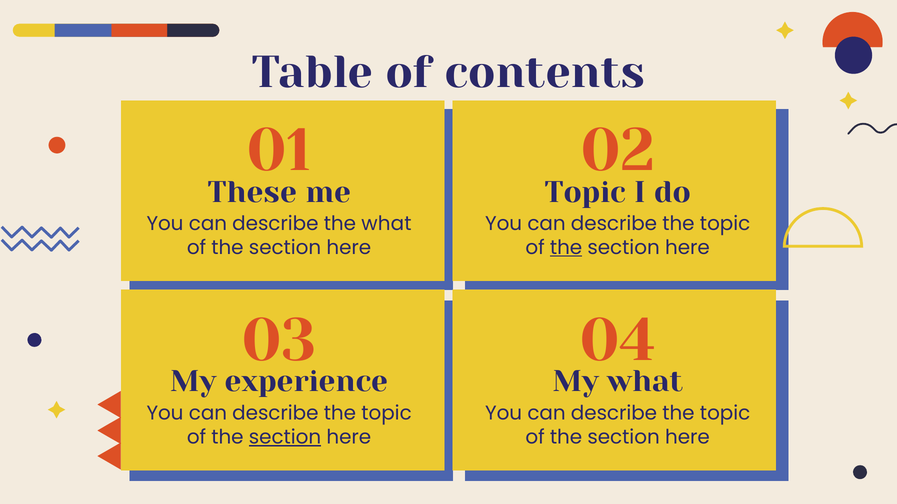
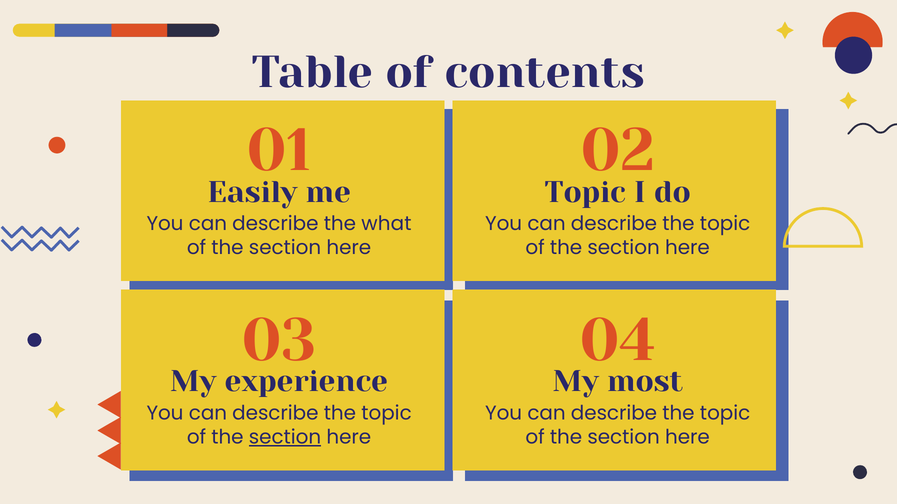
These: These -> Easily (253, 193)
the underline: present -> none (566, 248)
My what: what -> most (645, 382)
